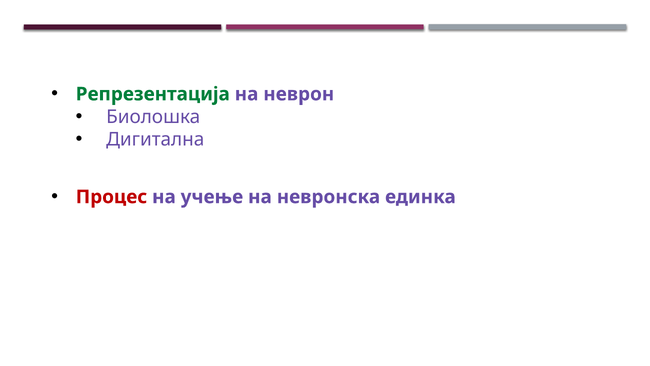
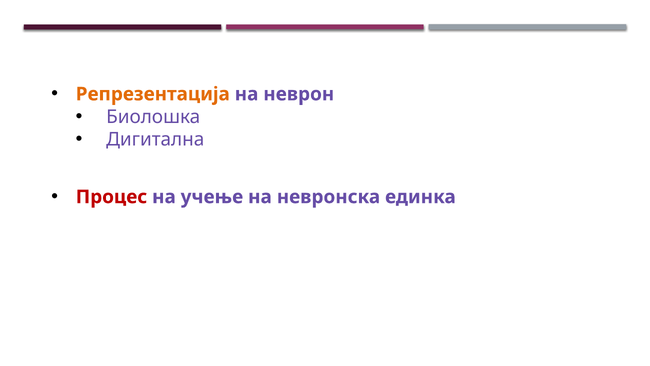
Репрезентација colour: green -> orange (153, 94)
